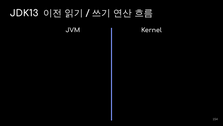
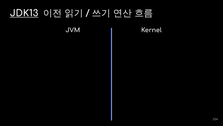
JDK13 underline: none -> present (24, 13)
